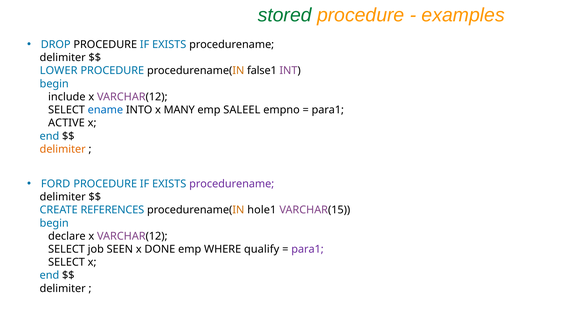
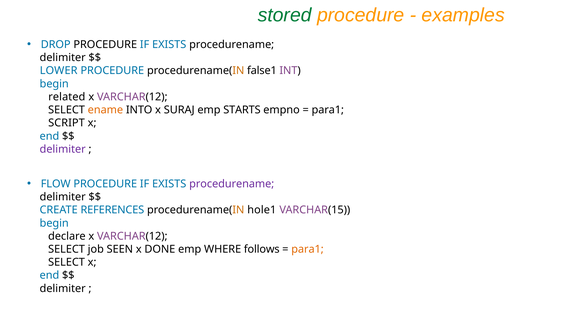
include: include -> related (67, 97)
ename colour: blue -> orange (105, 110)
MANY: MANY -> SURAJ (179, 110)
SALEEL: SALEEL -> STARTS (242, 110)
ACTIVE: ACTIVE -> SCRIPT (66, 123)
delimiter colour: orange -> purple (63, 149)
FORD: FORD -> FLOW (56, 184)
qualify: qualify -> follows (262, 250)
para1 colour: purple -> orange (308, 250)
